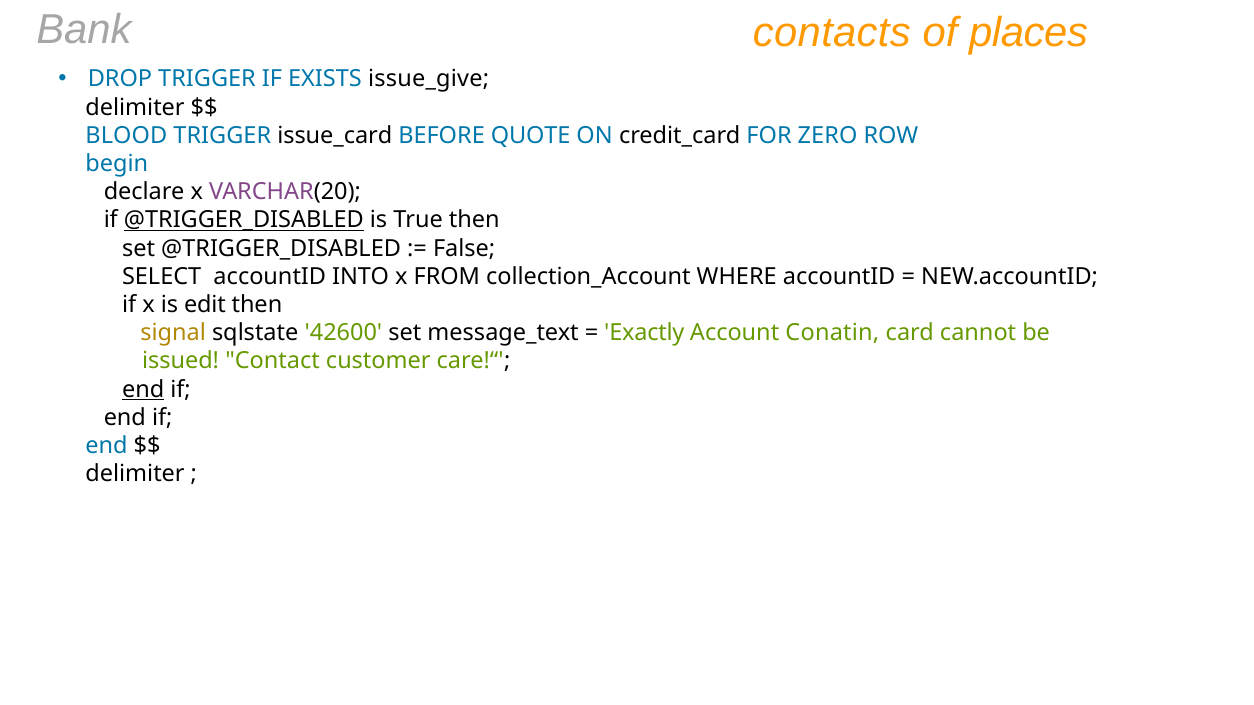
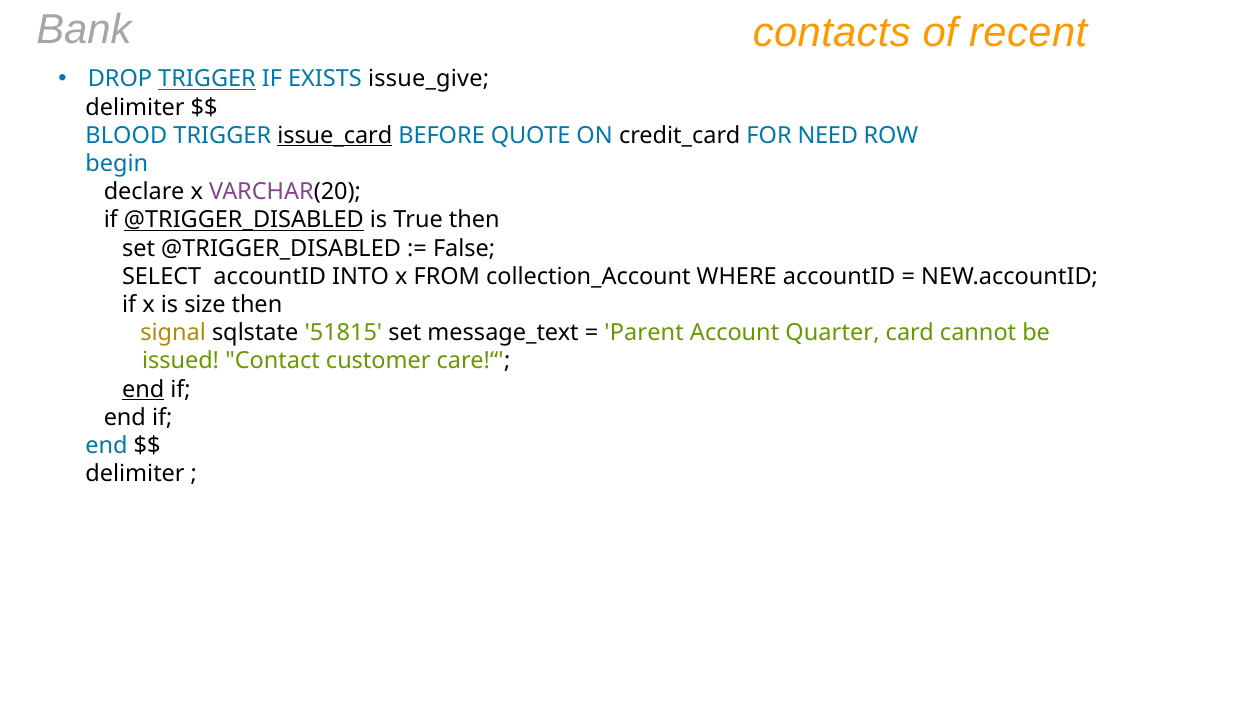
places: places -> recent (1028, 33)
TRIGGER underline: none -> present (207, 79)
issue_card underline: none -> present (335, 136)
ZERO: ZERO -> NEED (828, 136)
edit: edit -> size (205, 305)
42600: 42600 -> 51815 (343, 333)
Exactly: Exactly -> Parent (644, 333)
Conatin: Conatin -> Quarter (832, 333)
